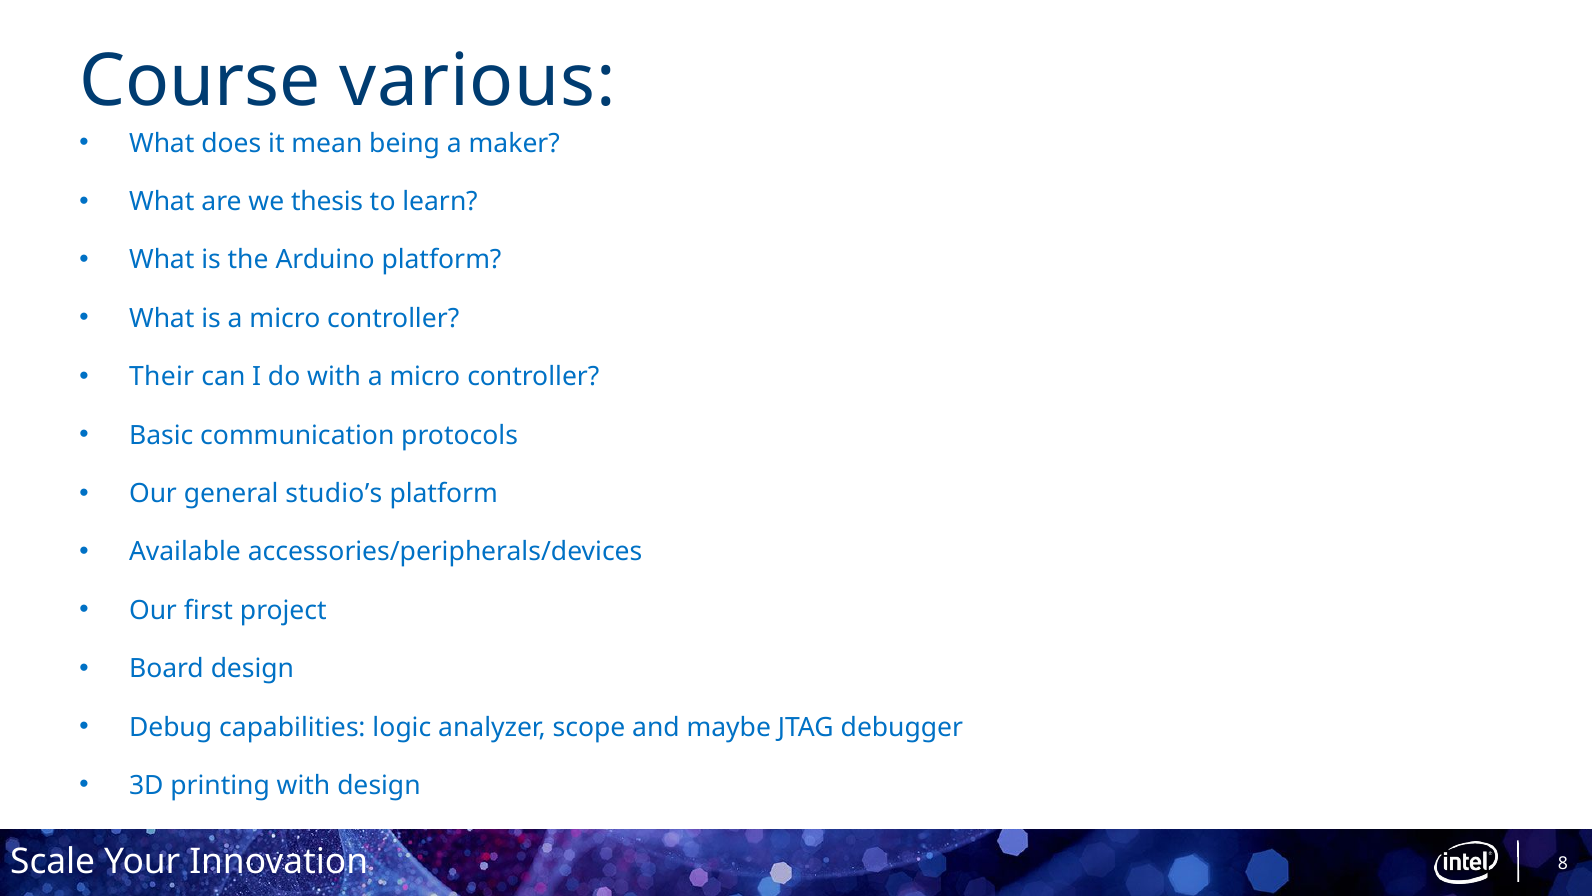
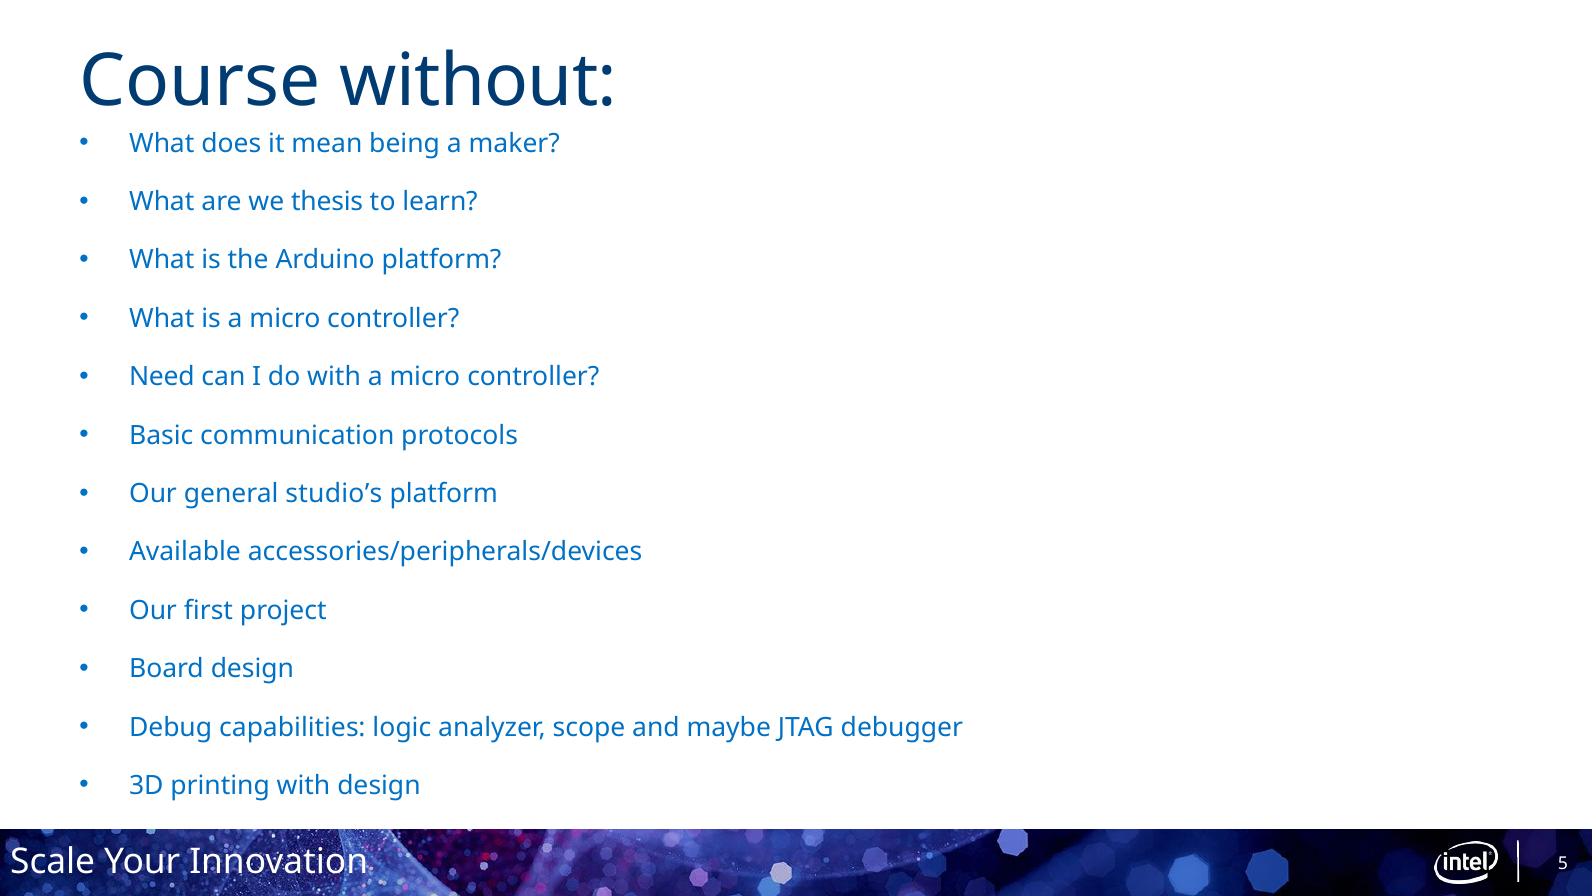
various: various -> without (479, 81)
Their: Their -> Need (162, 377)
8: 8 -> 5 (1563, 863)
